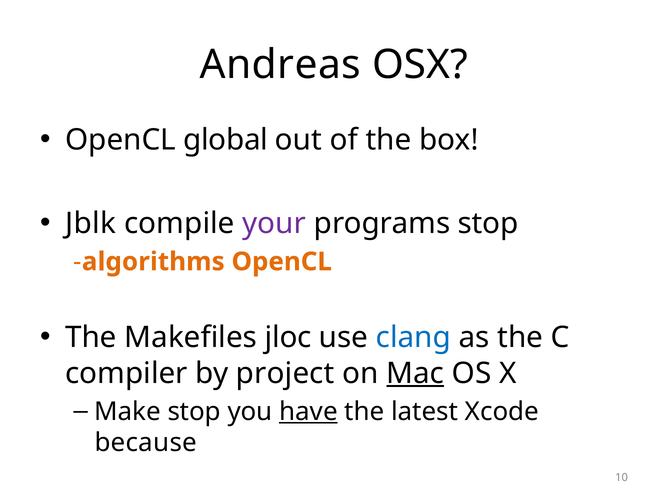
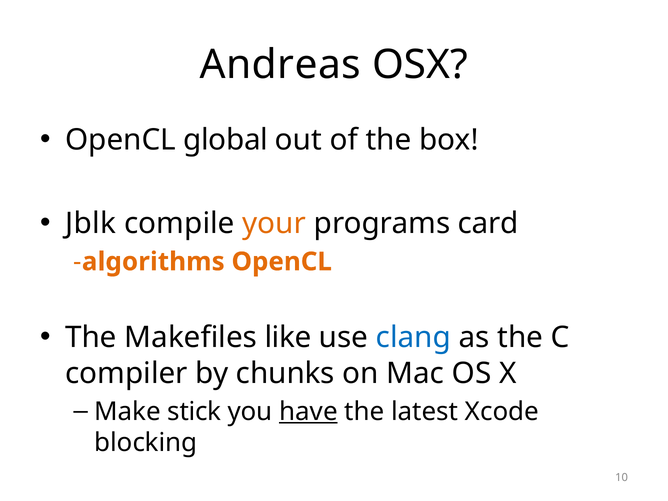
your colour: purple -> orange (274, 223)
programs stop: stop -> card (488, 223)
jloc: jloc -> like (288, 338)
project: project -> chunks (285, 373)
Mac underline: present -> none (415, 373)
Make stop: stop -> stick (194, 412)
because: because -> blocking (146, 443)
